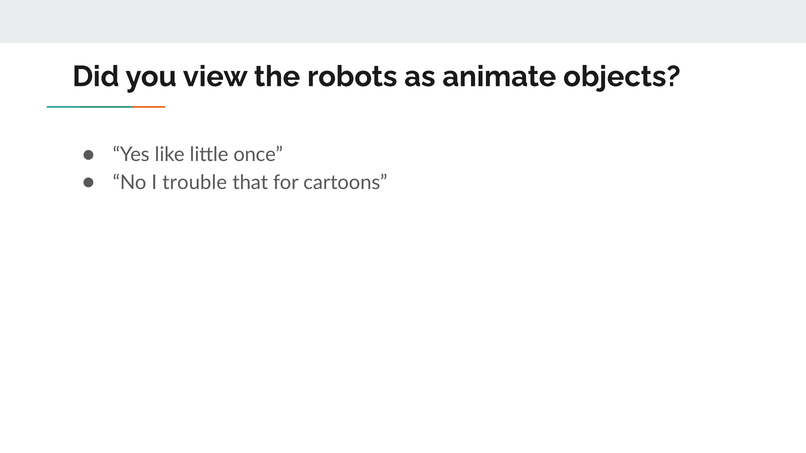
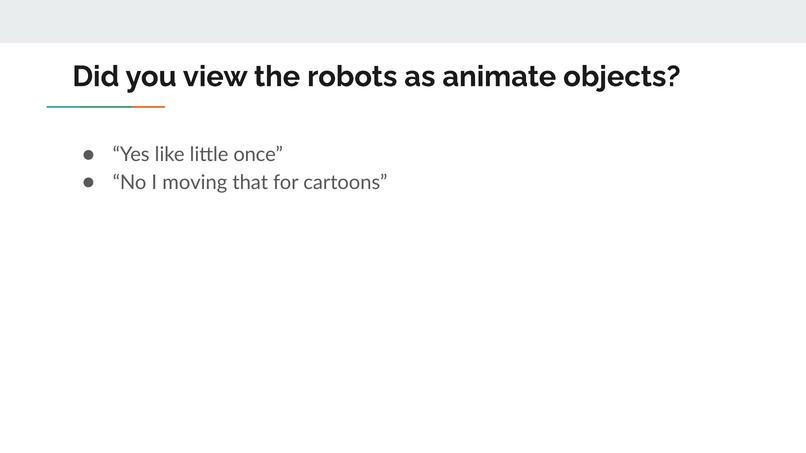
trouble: trouble -> moving (195, 183)
